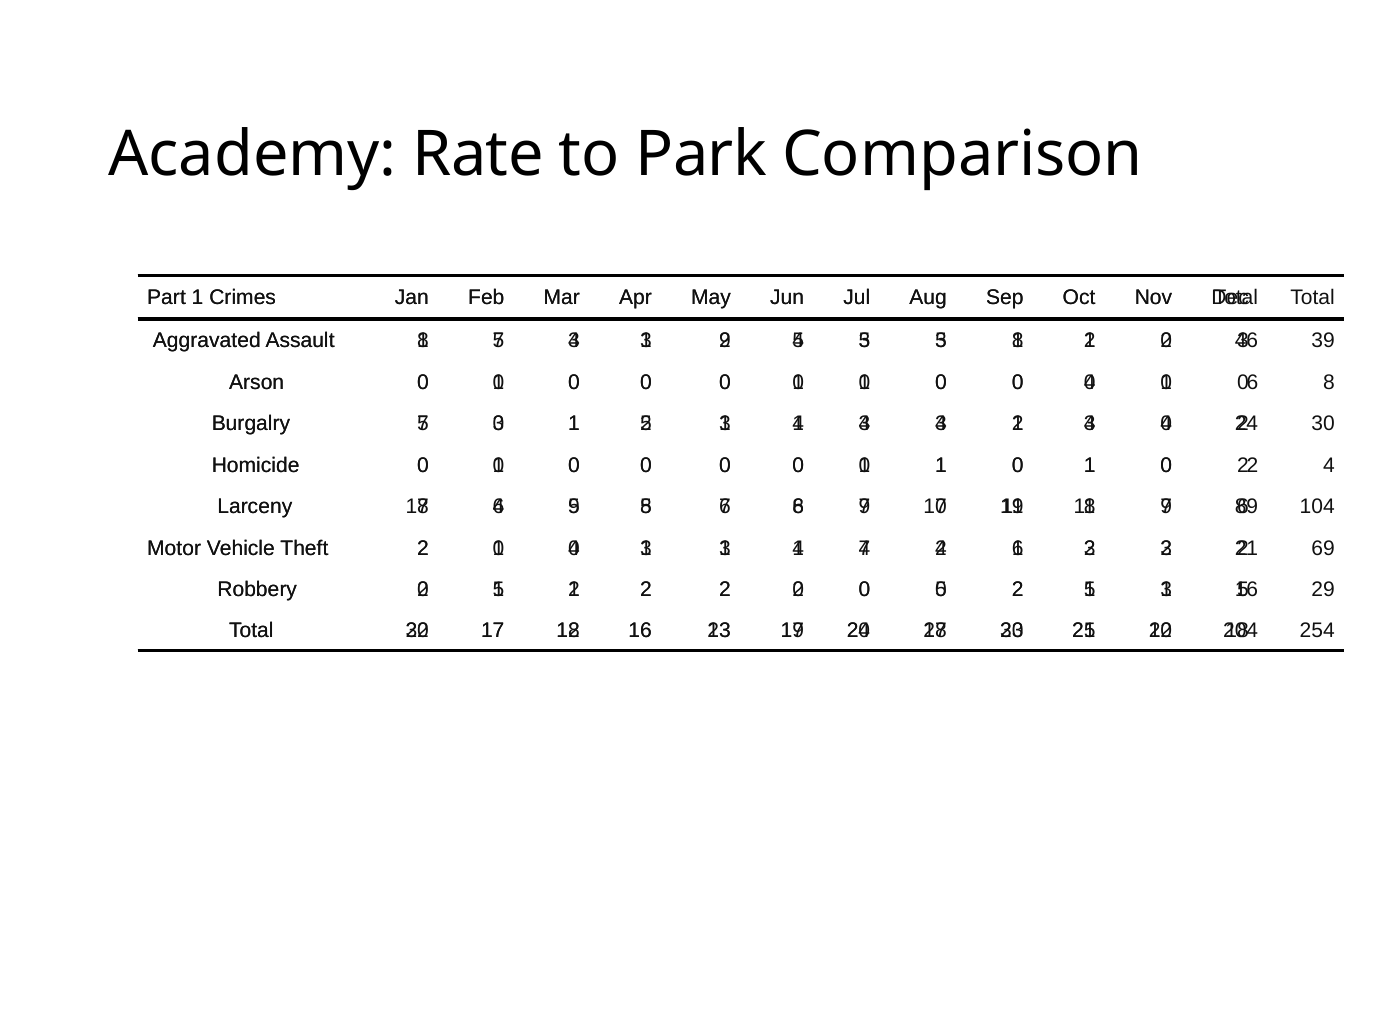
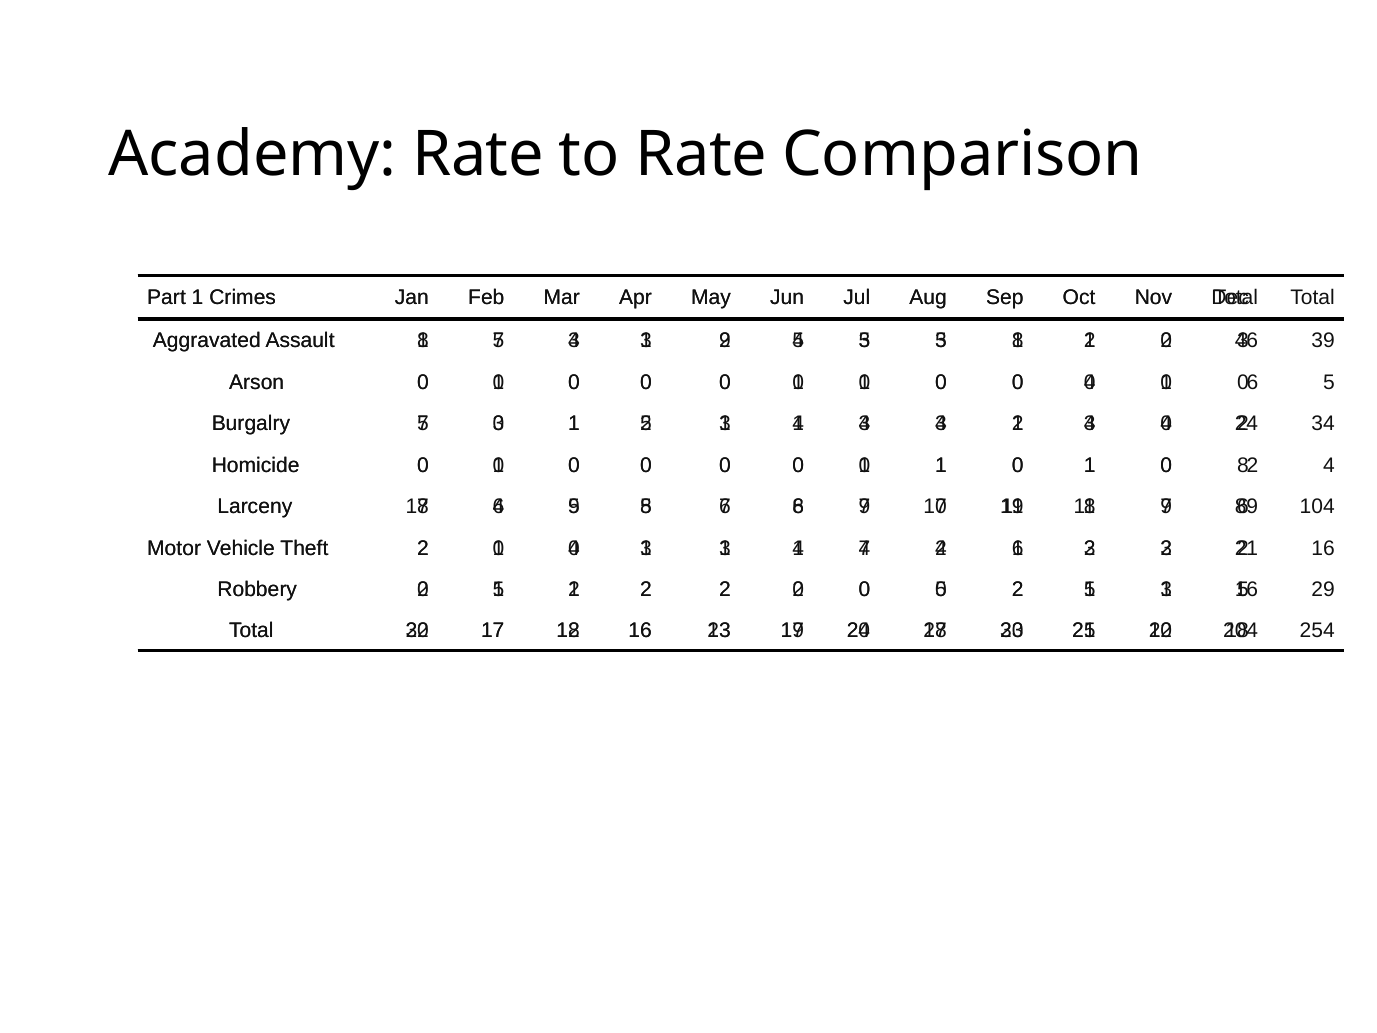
to Park: Park -> Rate (701, 154)
8: 8 -> 5 (1329, 382)
30: 30 -> 34 (1323, 424)
2: 2 -> 8 (1243, 465)
69: 69 -> 16 (1323, 548)
